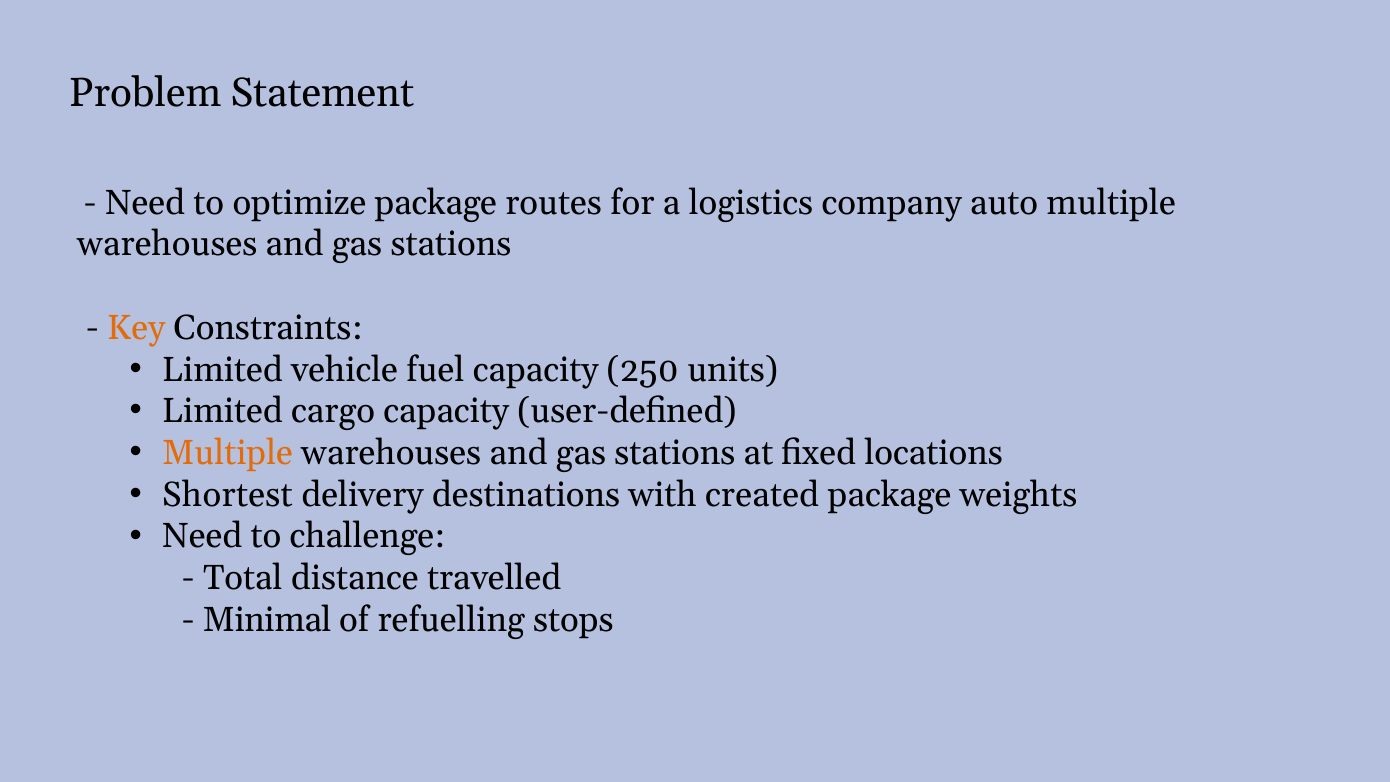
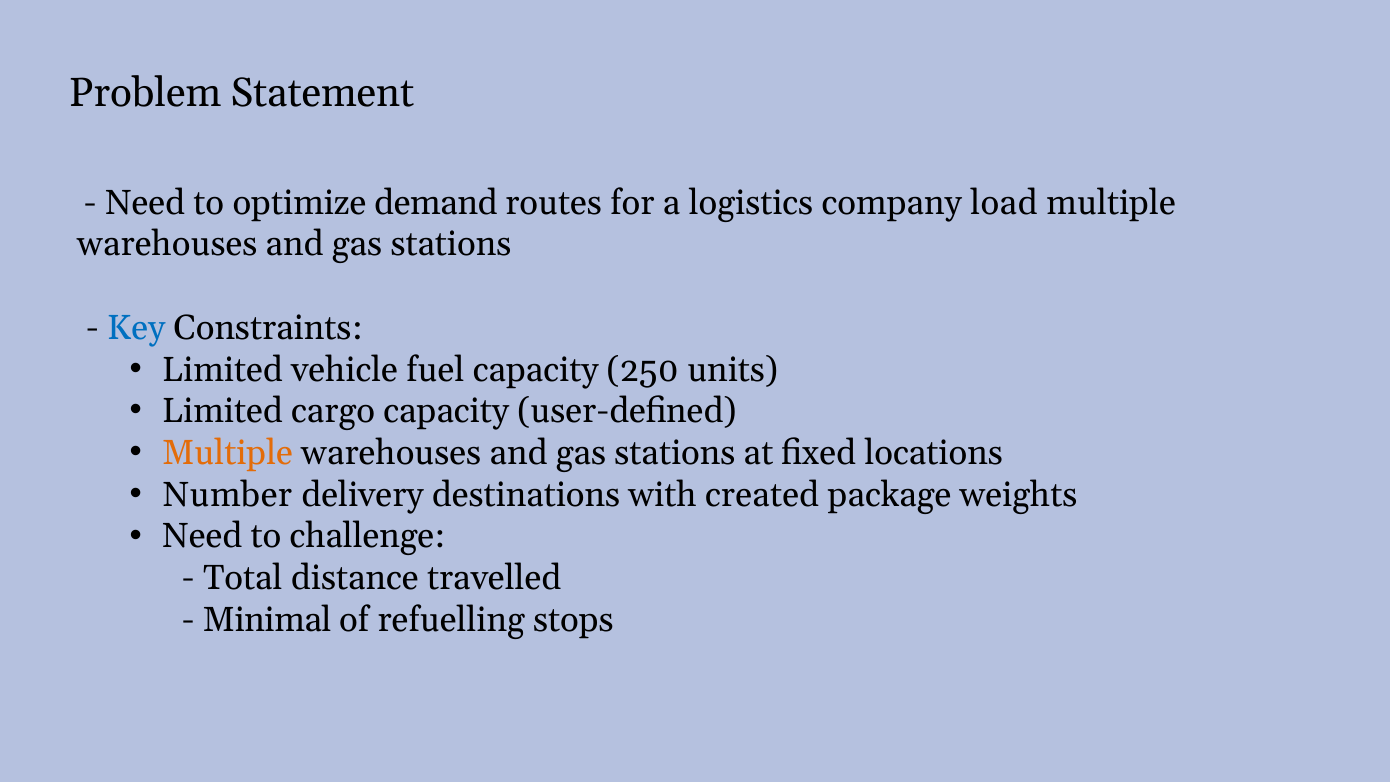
optimize package: package -> demand (436, 203)
auto: auto -> load (1004, 203)
Key colour: orange -> blue (136, 328)
Shortest: Shortest -> Number (227, 495)
